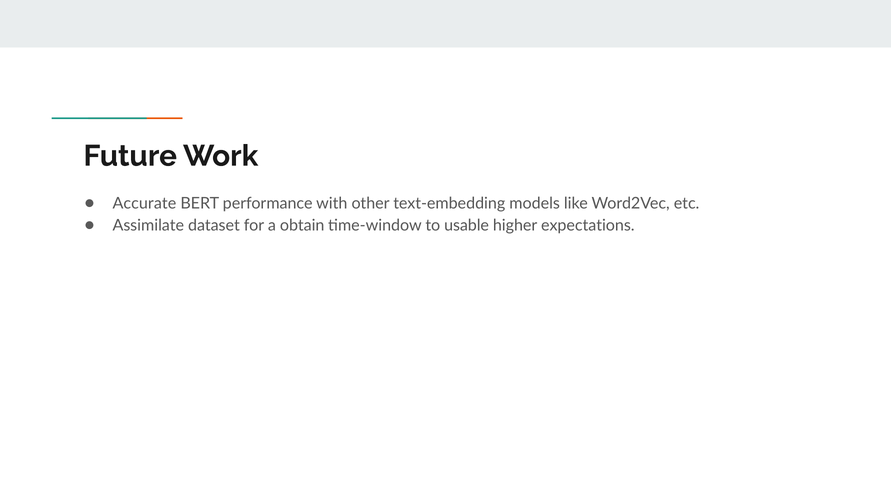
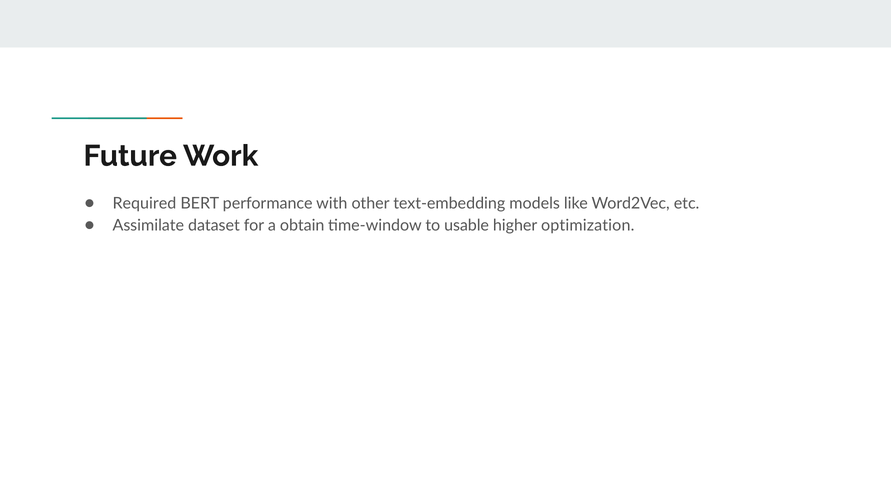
Accurate: Accurate -> Required (144, 203)
expectations: expectations -> optimization (588, 225)
